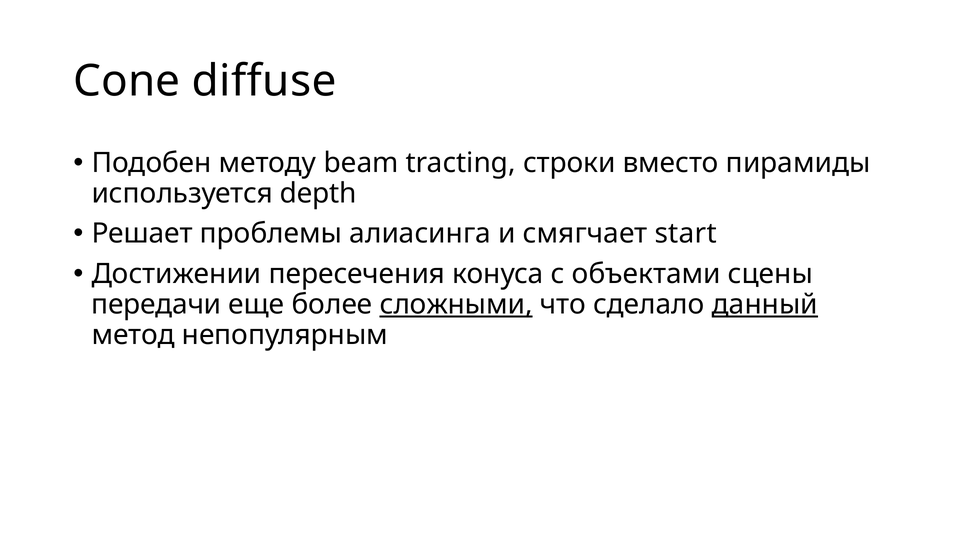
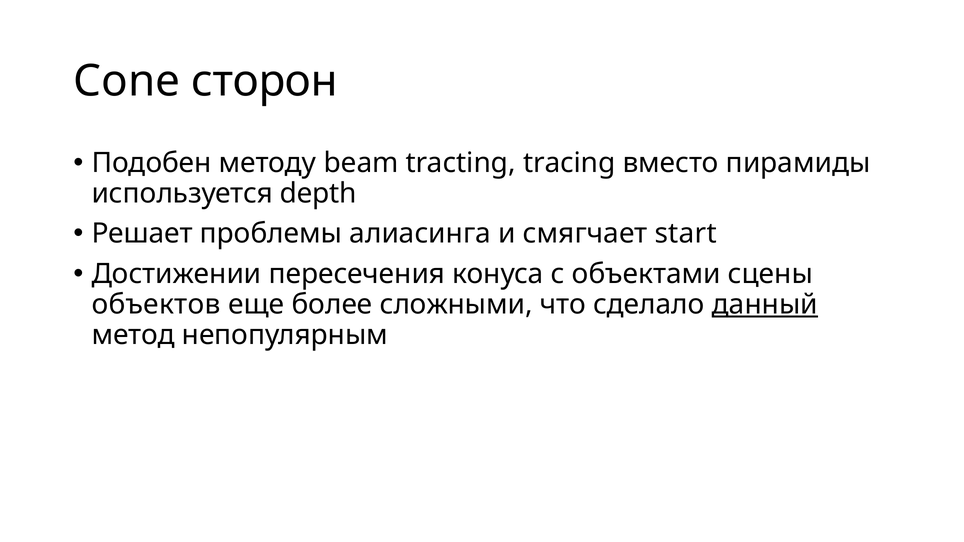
diffuse: diffuse -> сторон (265, 81)
строки: строки -> tracing (569, 163)
передачи: передачи -> объектов (156, 305)
сложными underline: present -> none (456, 305)
